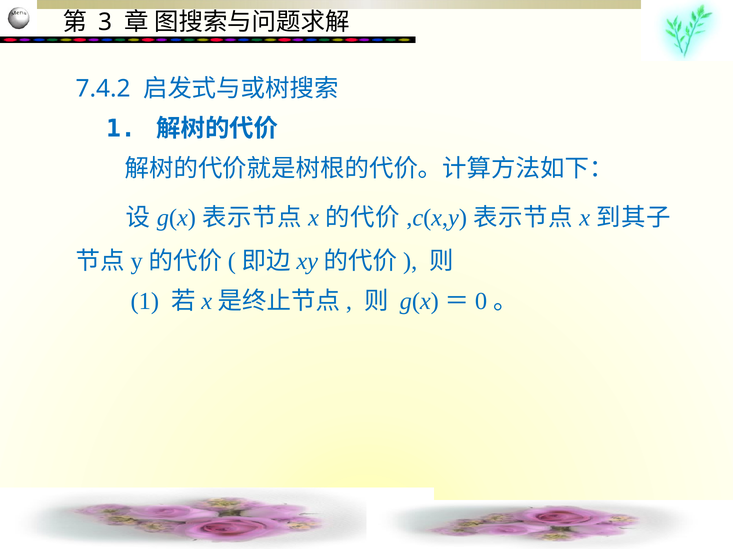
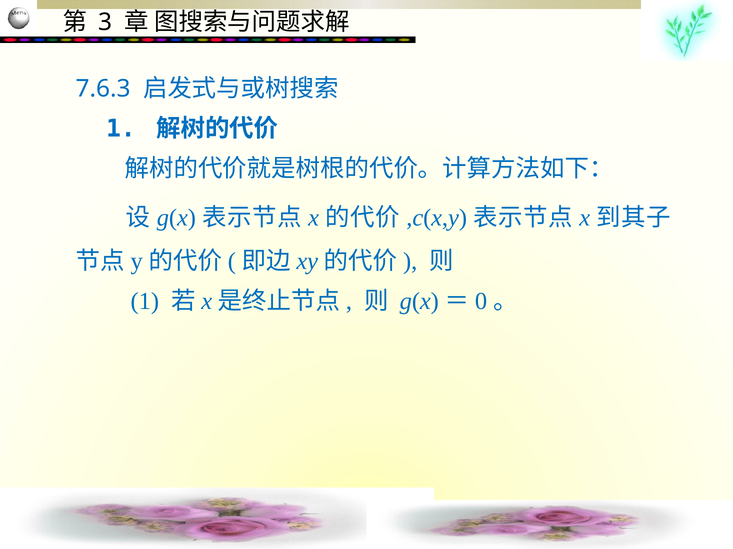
7.4.2: 7.4.2 -> 7.6.3 (103, 89)
